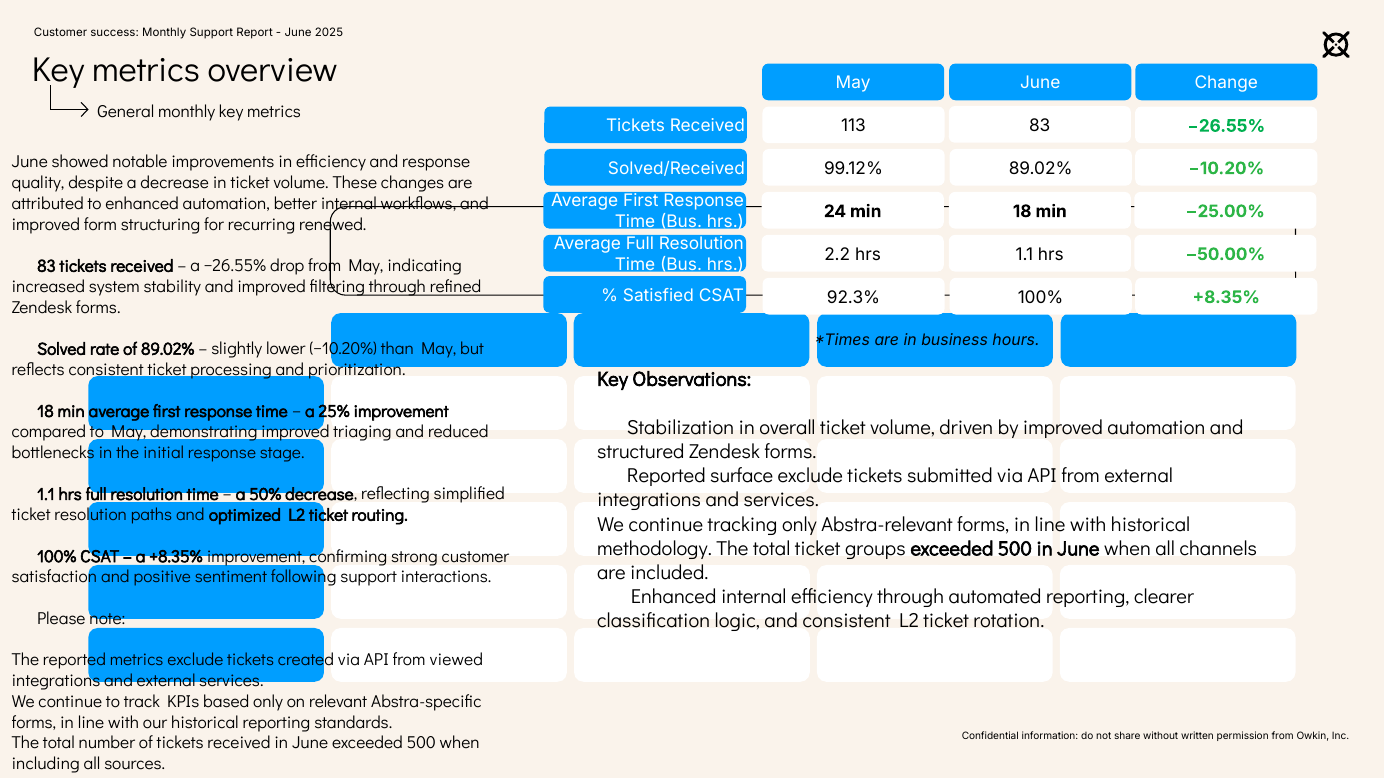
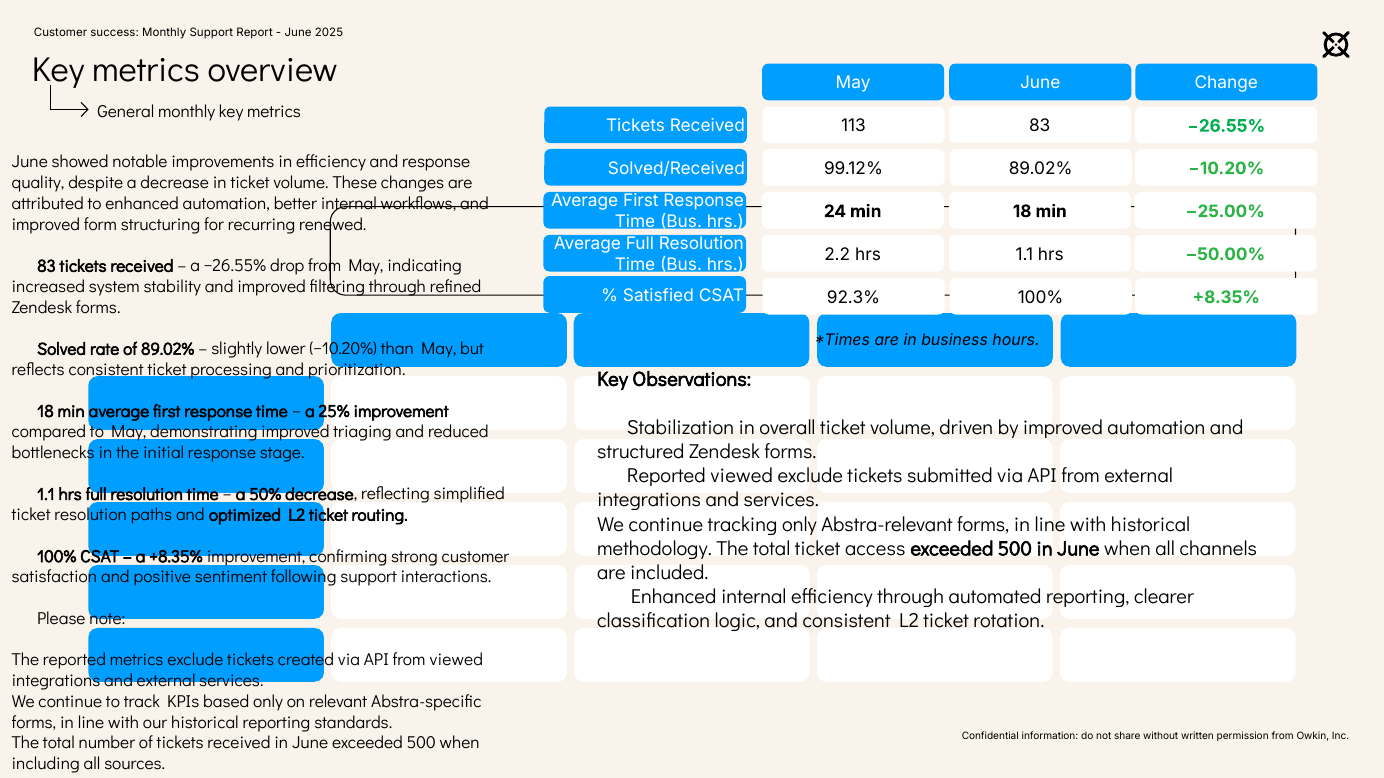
surface: surface -> viewed (742, 476)
groups: groups -> access (875, 549)
